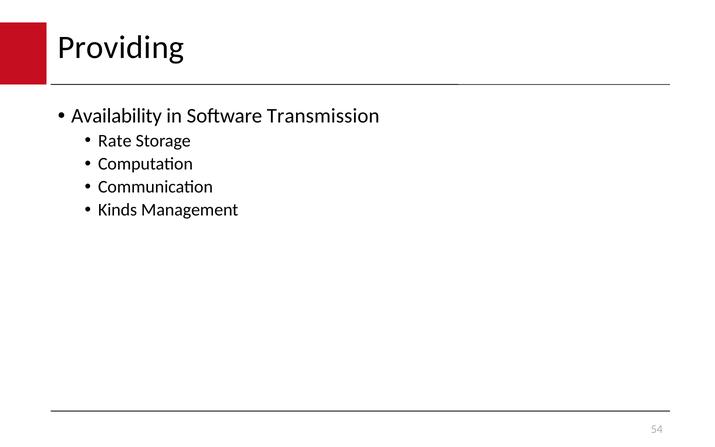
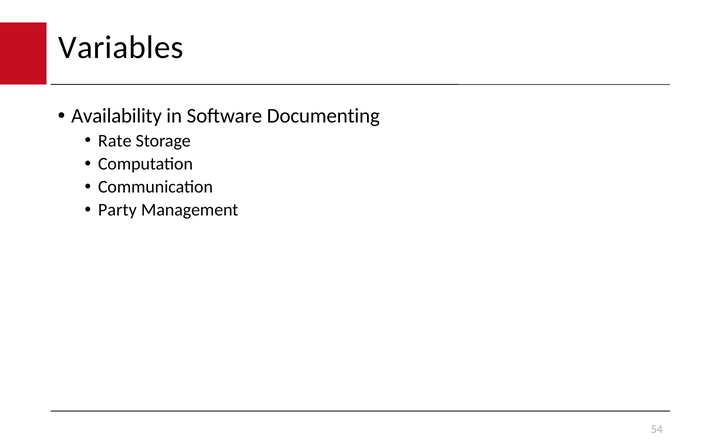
Providing: Providing -> Variables (121, 48)
Transmission: Transmission -> Documenting (323, 116)
Kinds: Kinds -> Party (117, 210)
